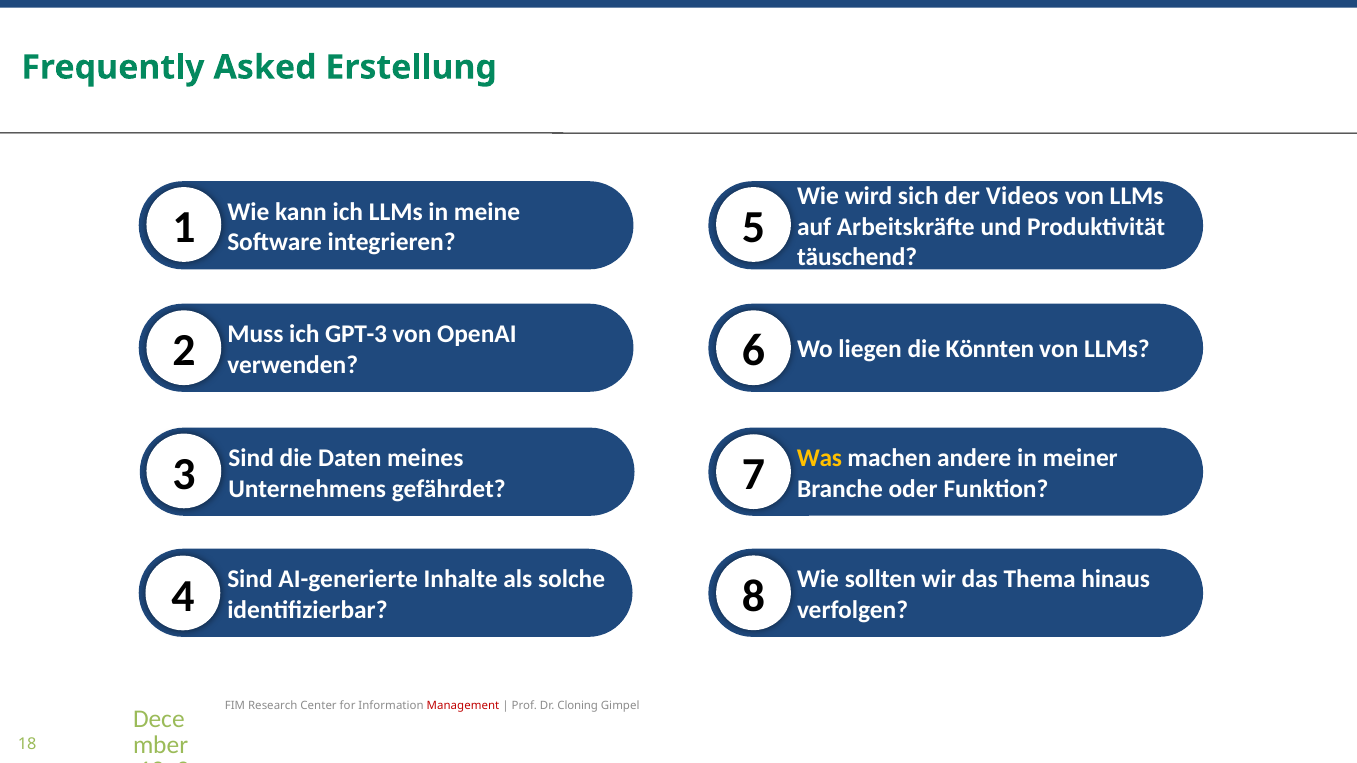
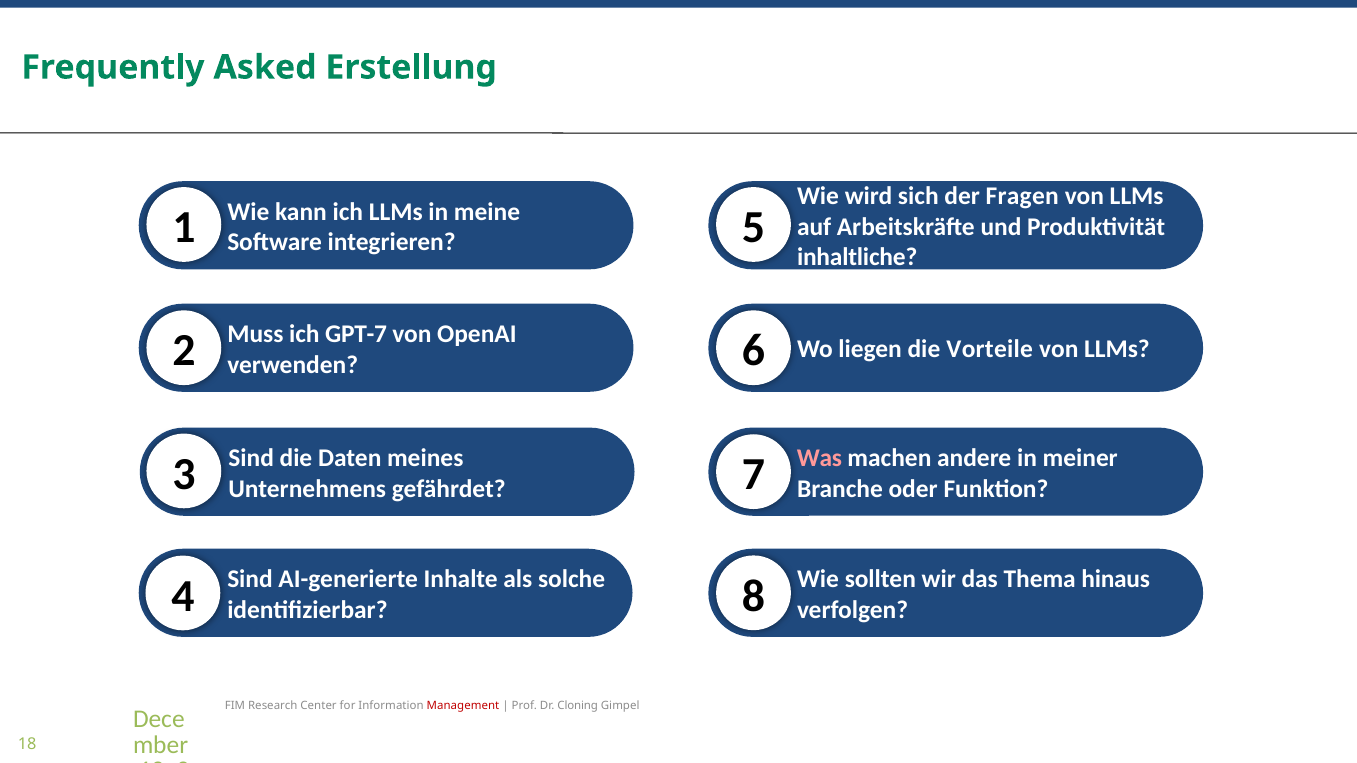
Videos: Videos -> Fragen (1022, 197)
täuschend: täuschend -> inhaltliche (857, 258)
GPT-3: GPT-3 -> GPT-7 (356, 334)
Könnten: Könnten -> Vorteile (990, 350)
Was colour: yellow -> pink (819, 458)
